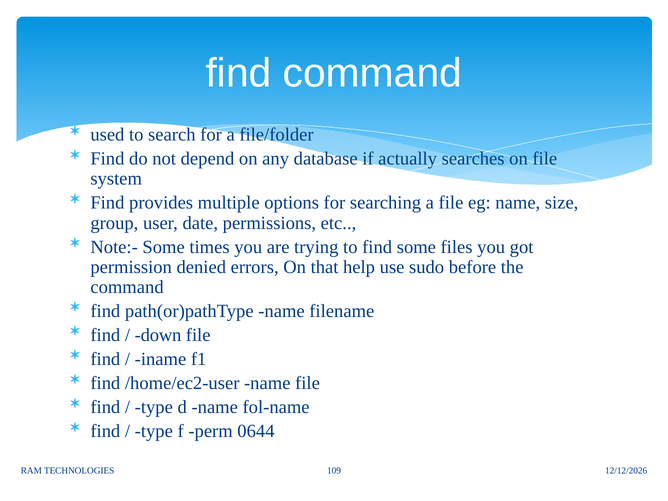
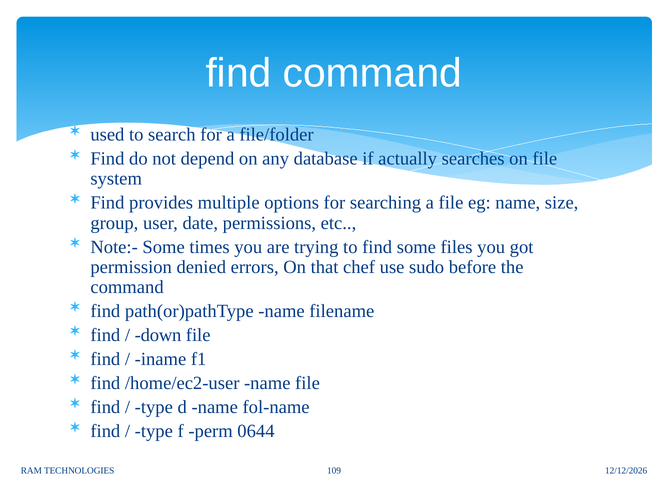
help: help -> chef (359, 267)
